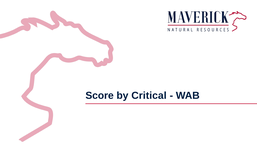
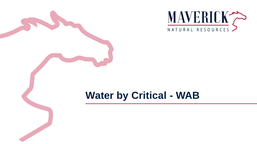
Score: Score -> Water (100, 96)
